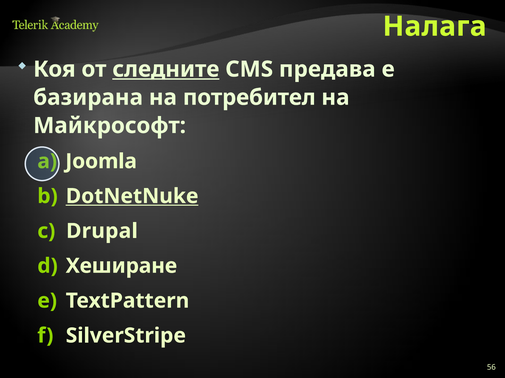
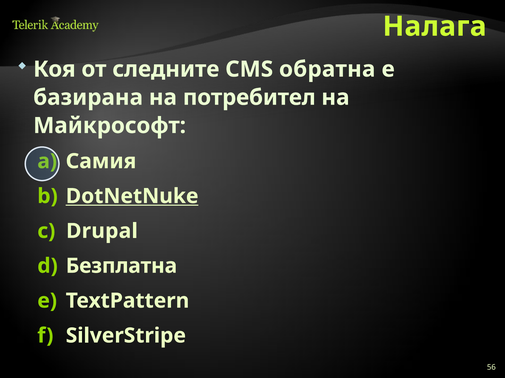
следните underline: present -> none (166, 69)
предава: предава -> обратна (327, 69)
Joomla: Joomla -> Самия (101, 162)
Хеширане: Хеширане -> Безплатна (121, 266)
